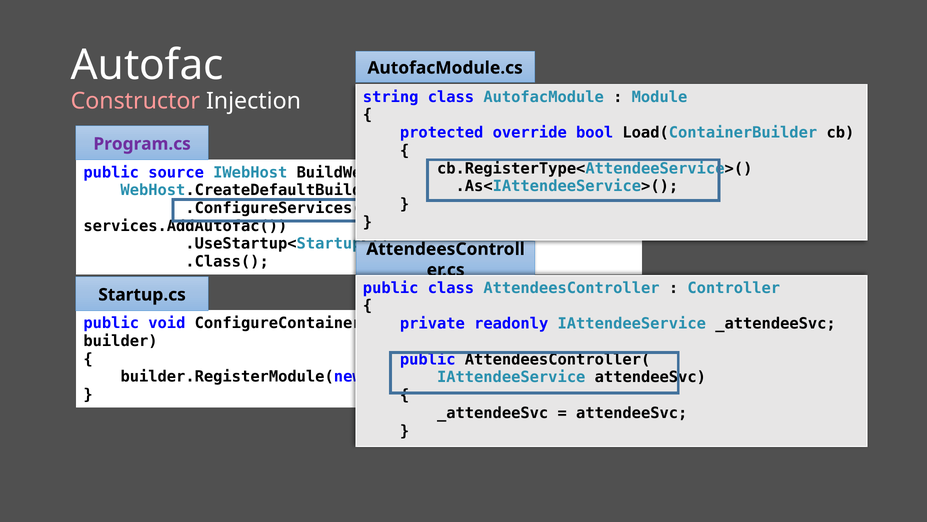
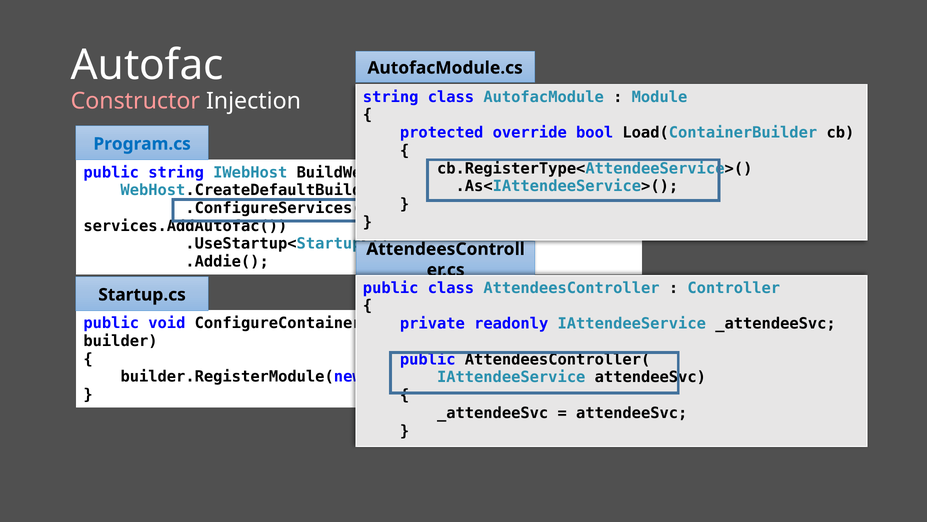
Program.cs colour: purple -> blue (142, 144)
public source: source -> string (176, 172)
.Class(: .Class( -> .Addie( (227, 261)
